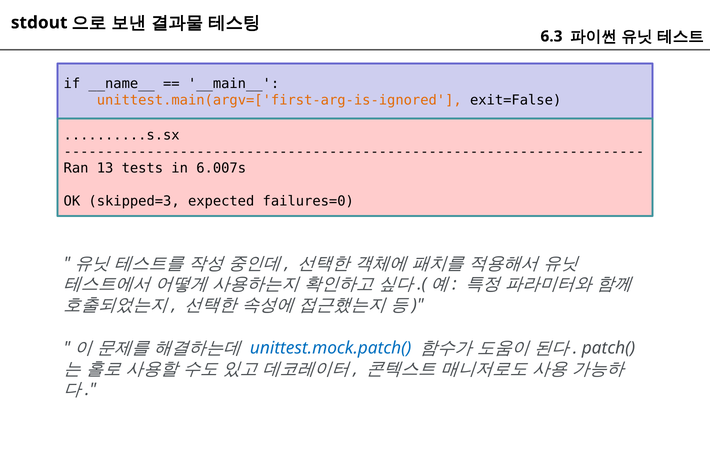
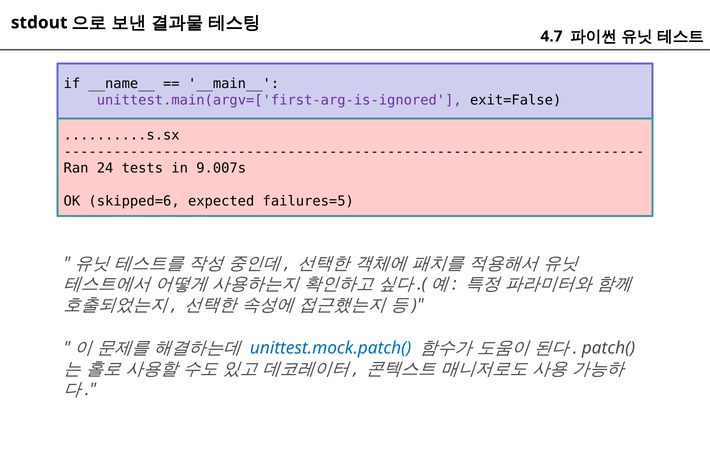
6.3: 6.3 -> 4.7 (551, 36)
unittest.main(argv=['first-arg-is-ignored colour: orange -> purple (279, 100)
13: 13 -> 24 (105, 168)
6.007s: 6.007s -> 9.007s (221, 168)
skipped=3: skipped=3 -> skipped=6 (134, 201)
failures=0: failures=0 -> failures=5 (308, 201)
